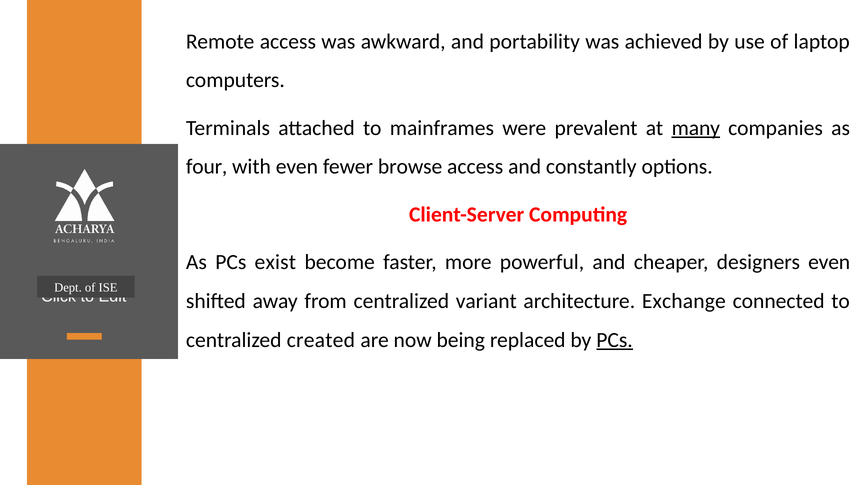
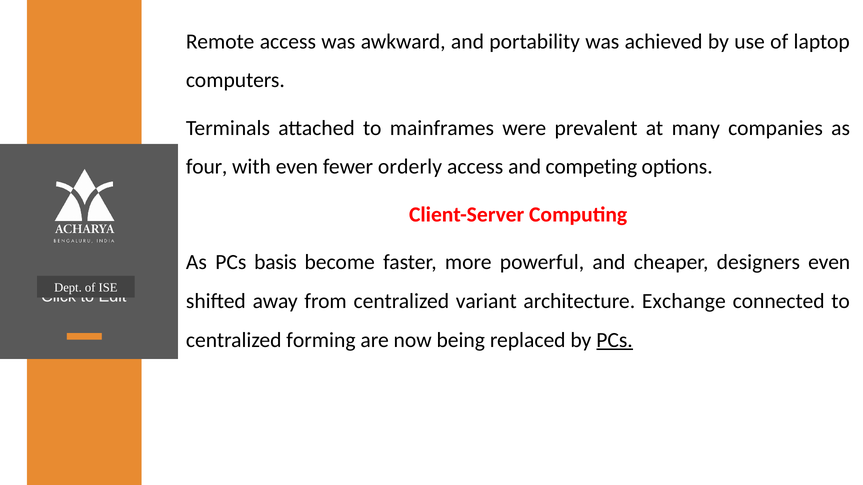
many underline: present -> none (696, 128)
browse: browse -> orderly (410, 167)
constantly: constantly -> competing (591, 167)
exist: exist -> basis (275, 263)
created: created -> forming (321, 340)
